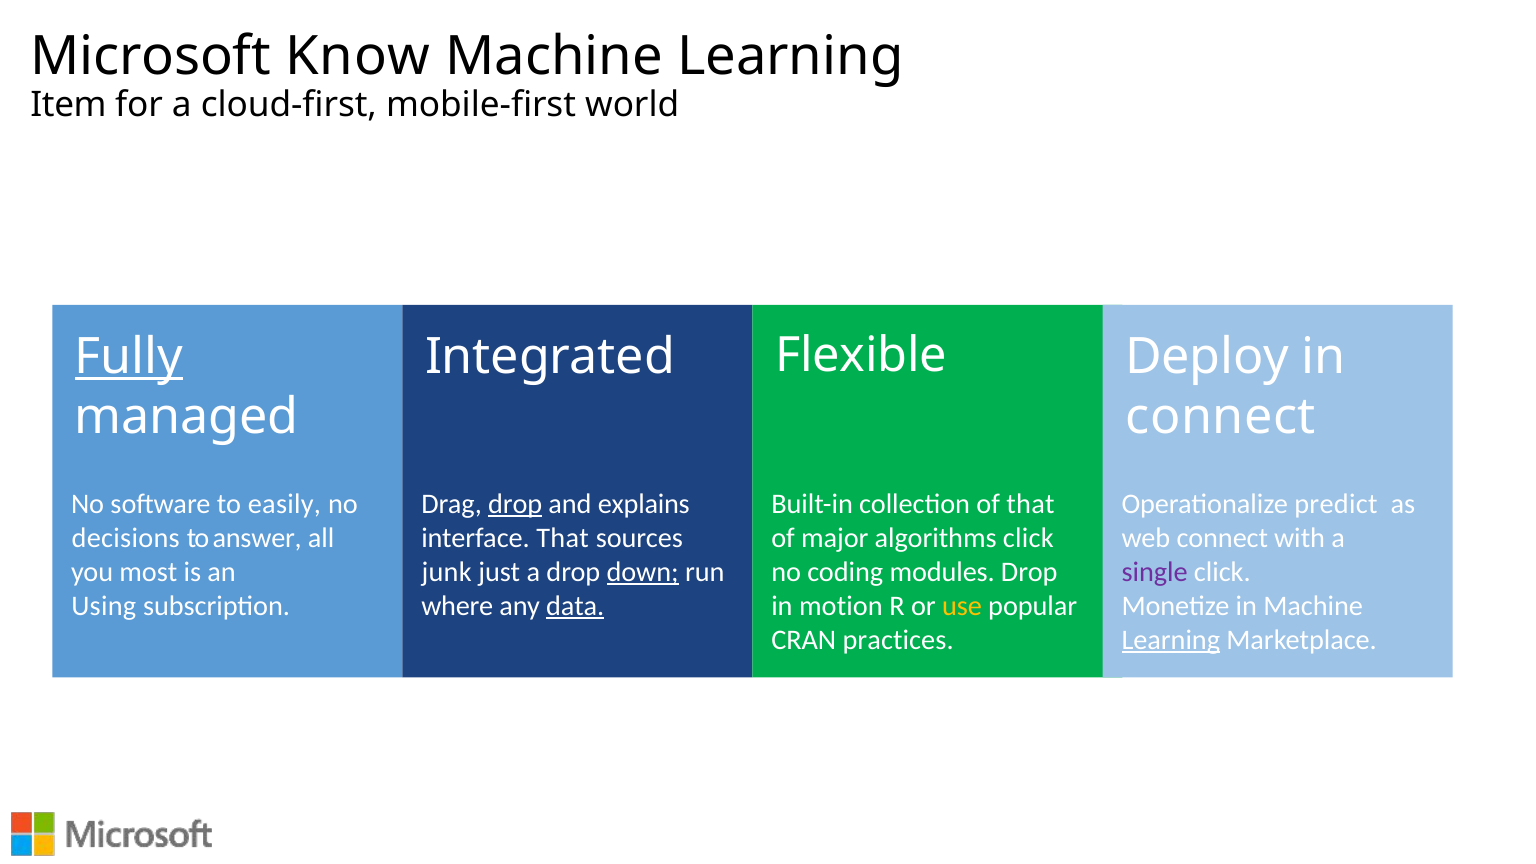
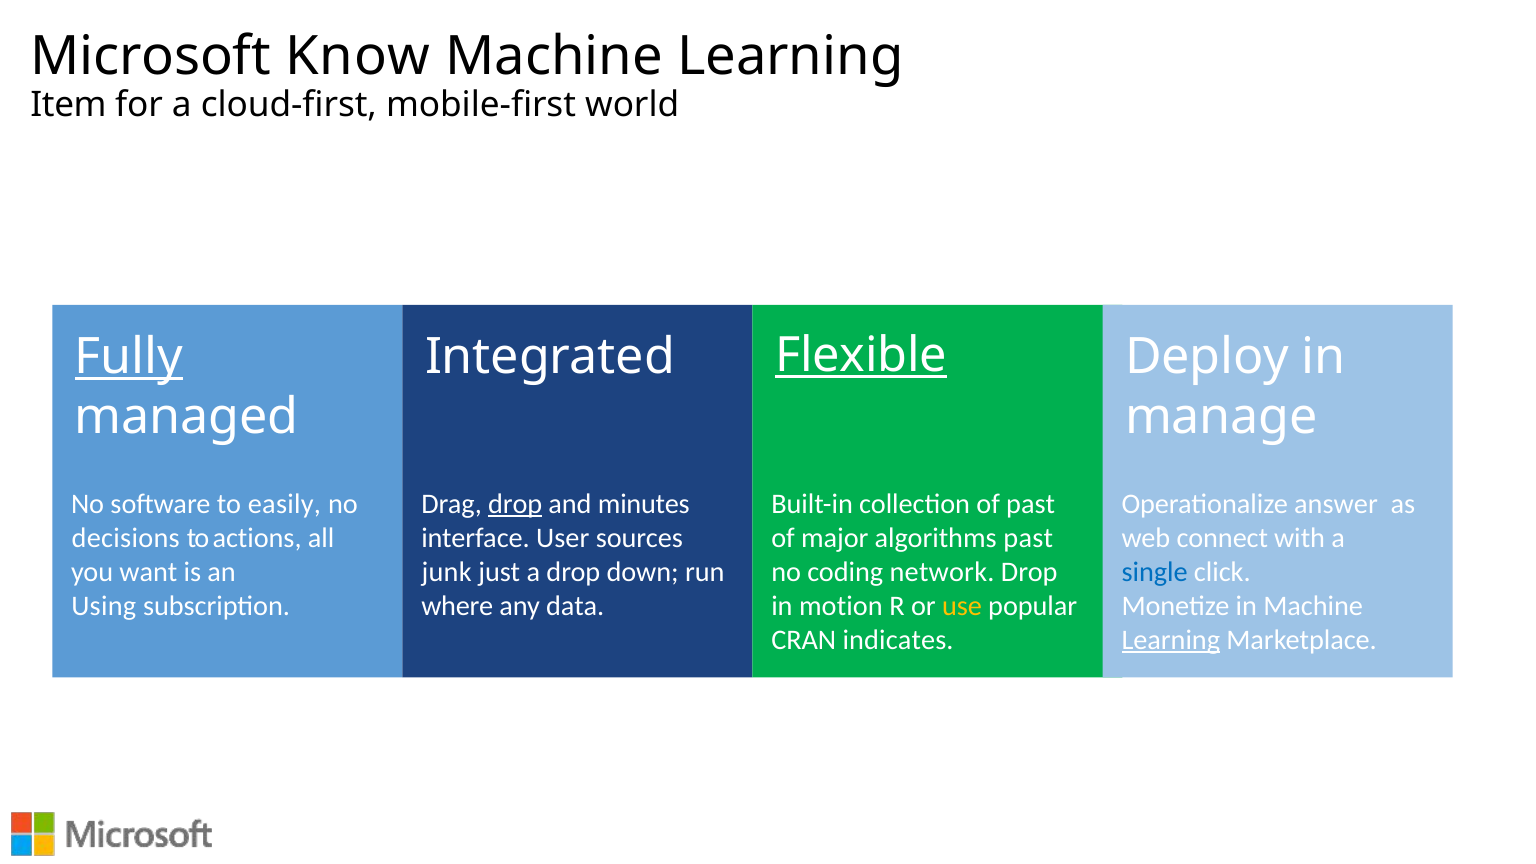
Flexible underline: none -> present (861, 355)
connect: connect -> manage (1221, 417)
explains: explains -> minutes (644, 504)
of that: that -> past (1031, 504)
predict: predict -> answer (1336, 504)
answer: answer -> actions (257, 538)
interface That: That -> User (563, 538)
algorithms click: click -> past (1028, 538)
most: most -> want (148, 572)
down underline: present -> none (643, 572)
modules: modules -> network (942, 572)
single colour: purple -> blue (1155, 572)
data underline: present -> none (575, 606)
practices: practices -> indicates (898, 640)
